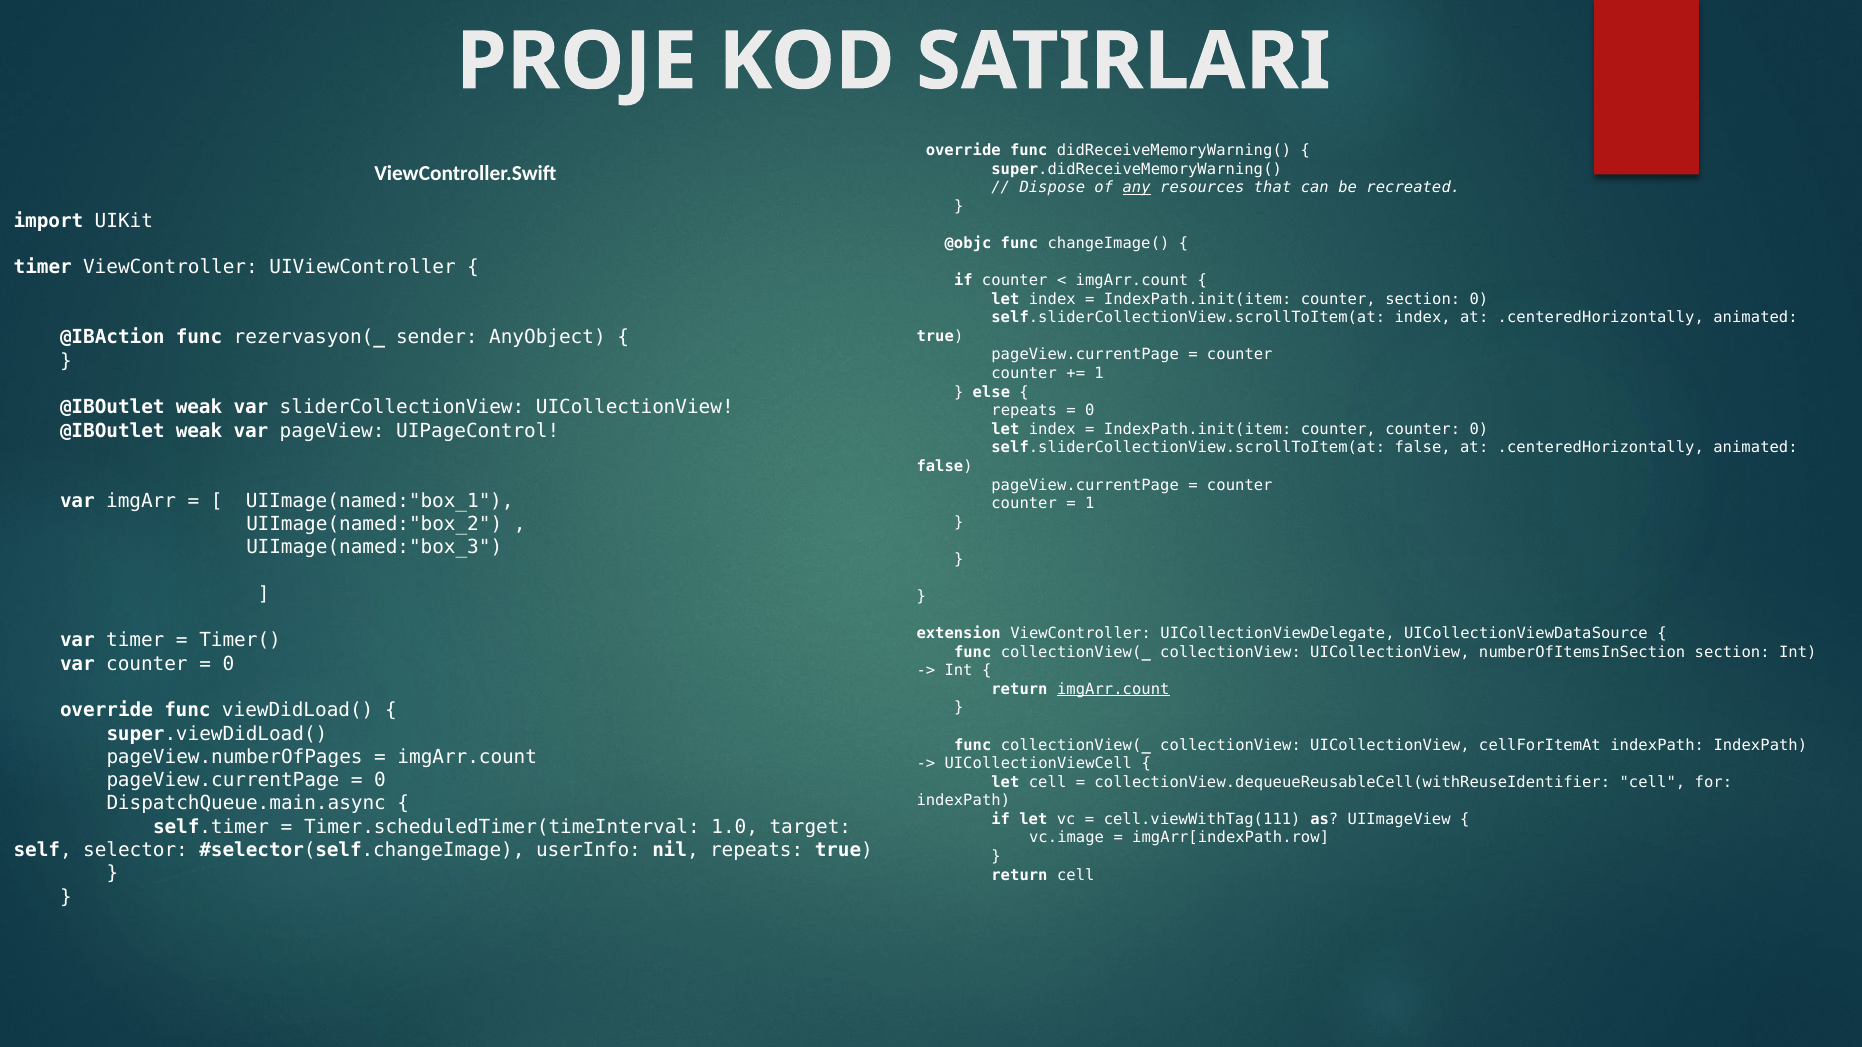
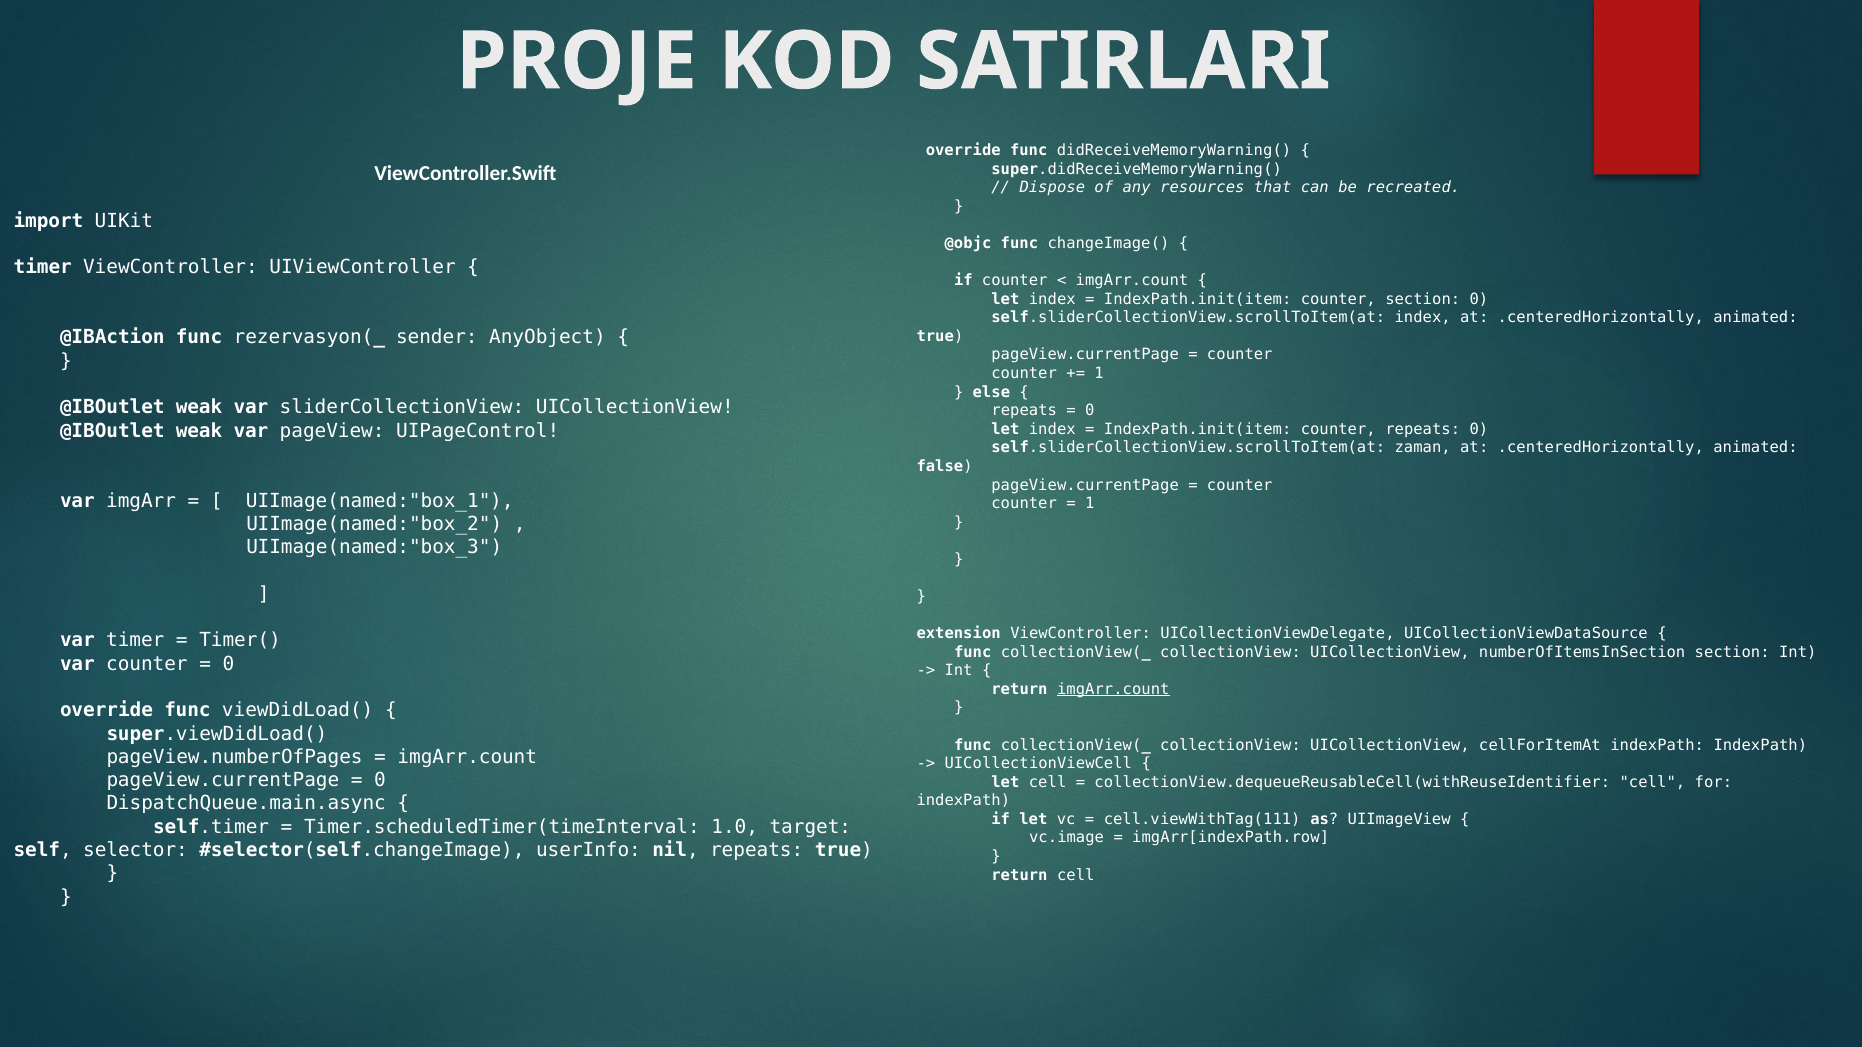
any underline: present -> none (1137, 188)
IndexPath.init(item counter counter: counter -> repeats (1423, 429)
self.sliderCollectionView.scrollToItem(at false: false -> zaman (1423, 448)
